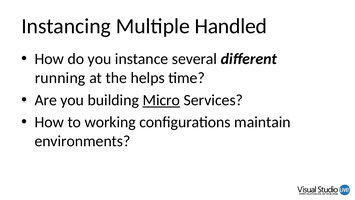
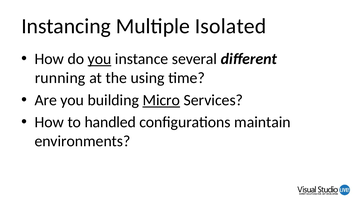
Handled: Handled -> Isolated (231, 26)
you underline: none -> present (100, 59)
helps: helps -> using (148, 78)
working: working -> handled (110, 122)
